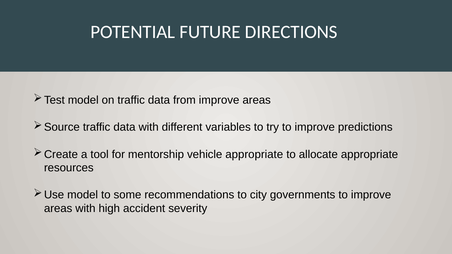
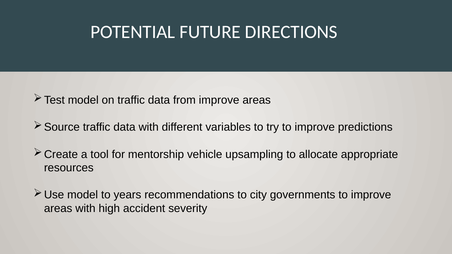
vehicle appropriate: appropriate -> upsampling (254, 154)
some: some -> years (127, 195)
